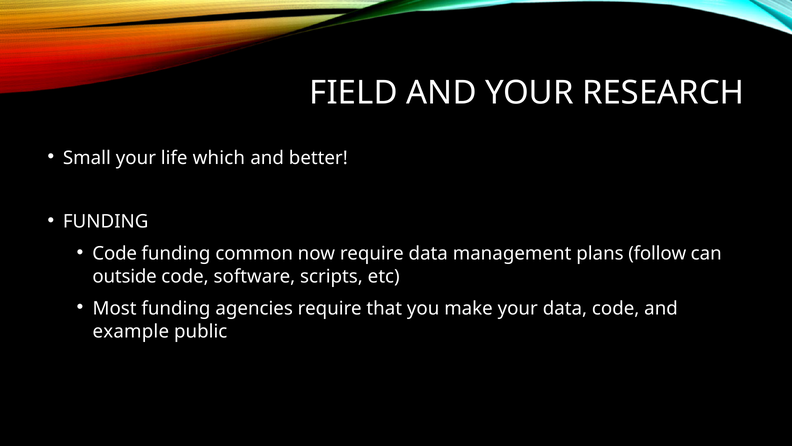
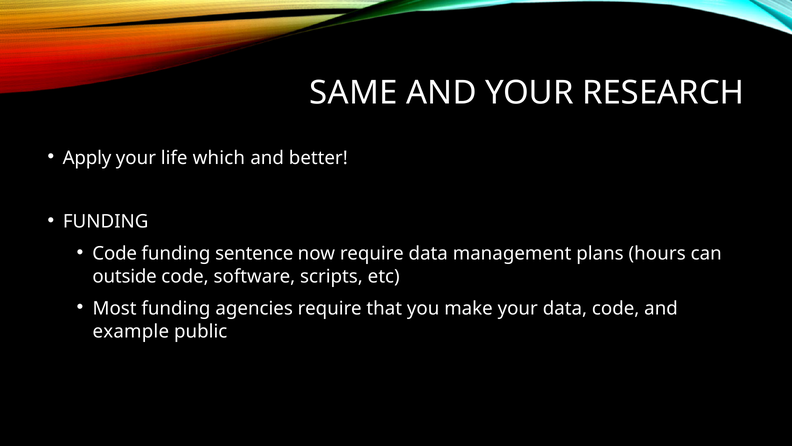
FIELD: FIELD -> SAME (353, 93)
Small: Small -> Apply (87, 158)
common: common -> sentence (254, 253)
follow: follow -> hours (657, 253)
